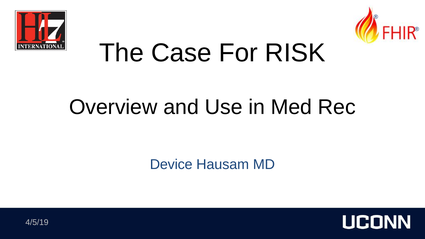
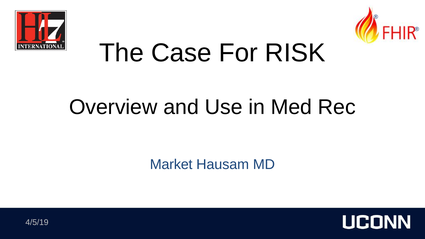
Device: Device -> Market (171, 164)
